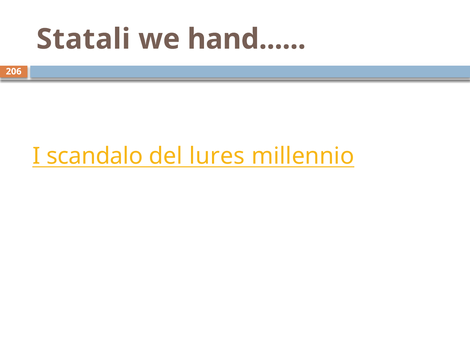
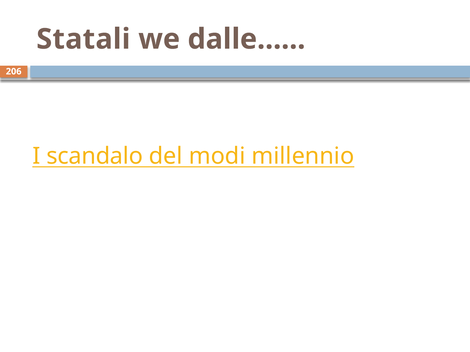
hand: hand -> dalle (246, 39)
lures: lures -> modi (217, 156)
